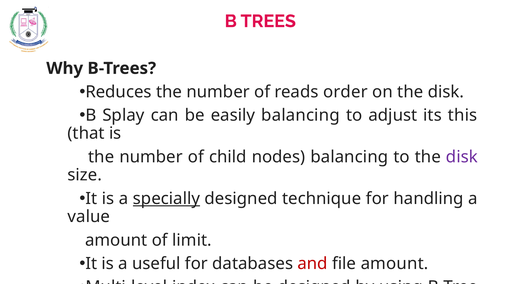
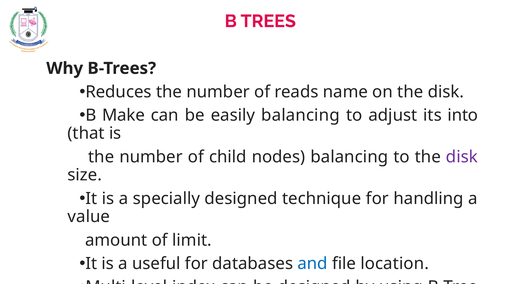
order: order -> name (345, 92)
Splay: Splay -> Make (124, 115)
this: this -> into (463, 115)
specially underline: present -> none (166, 199)
and colour: red -> blue (313, 264)
file amount: amount -> location (395, 264)
